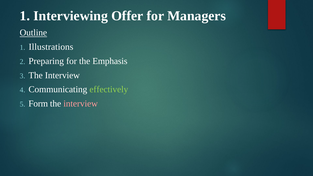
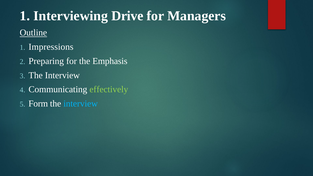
Offer: Offer -> Drive (127, 16)
Illustrations: Illustrations -> Impressions (51, 47)
interview colour: pink -> light blue (81, 104)
